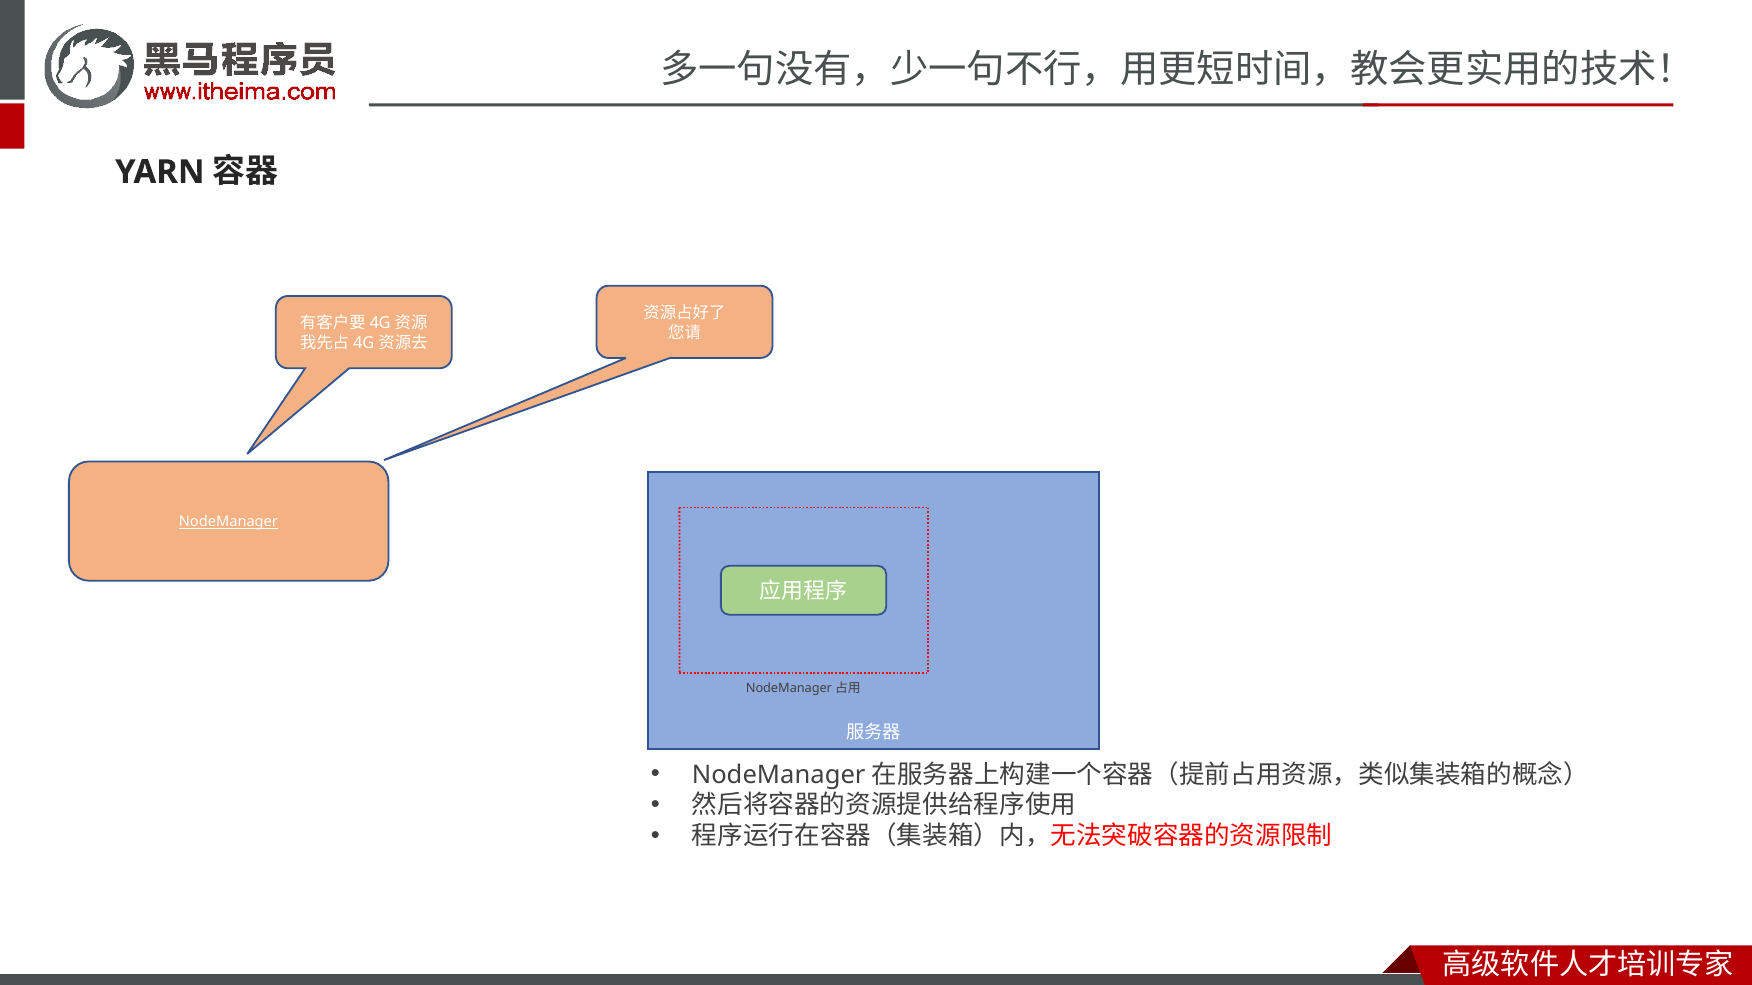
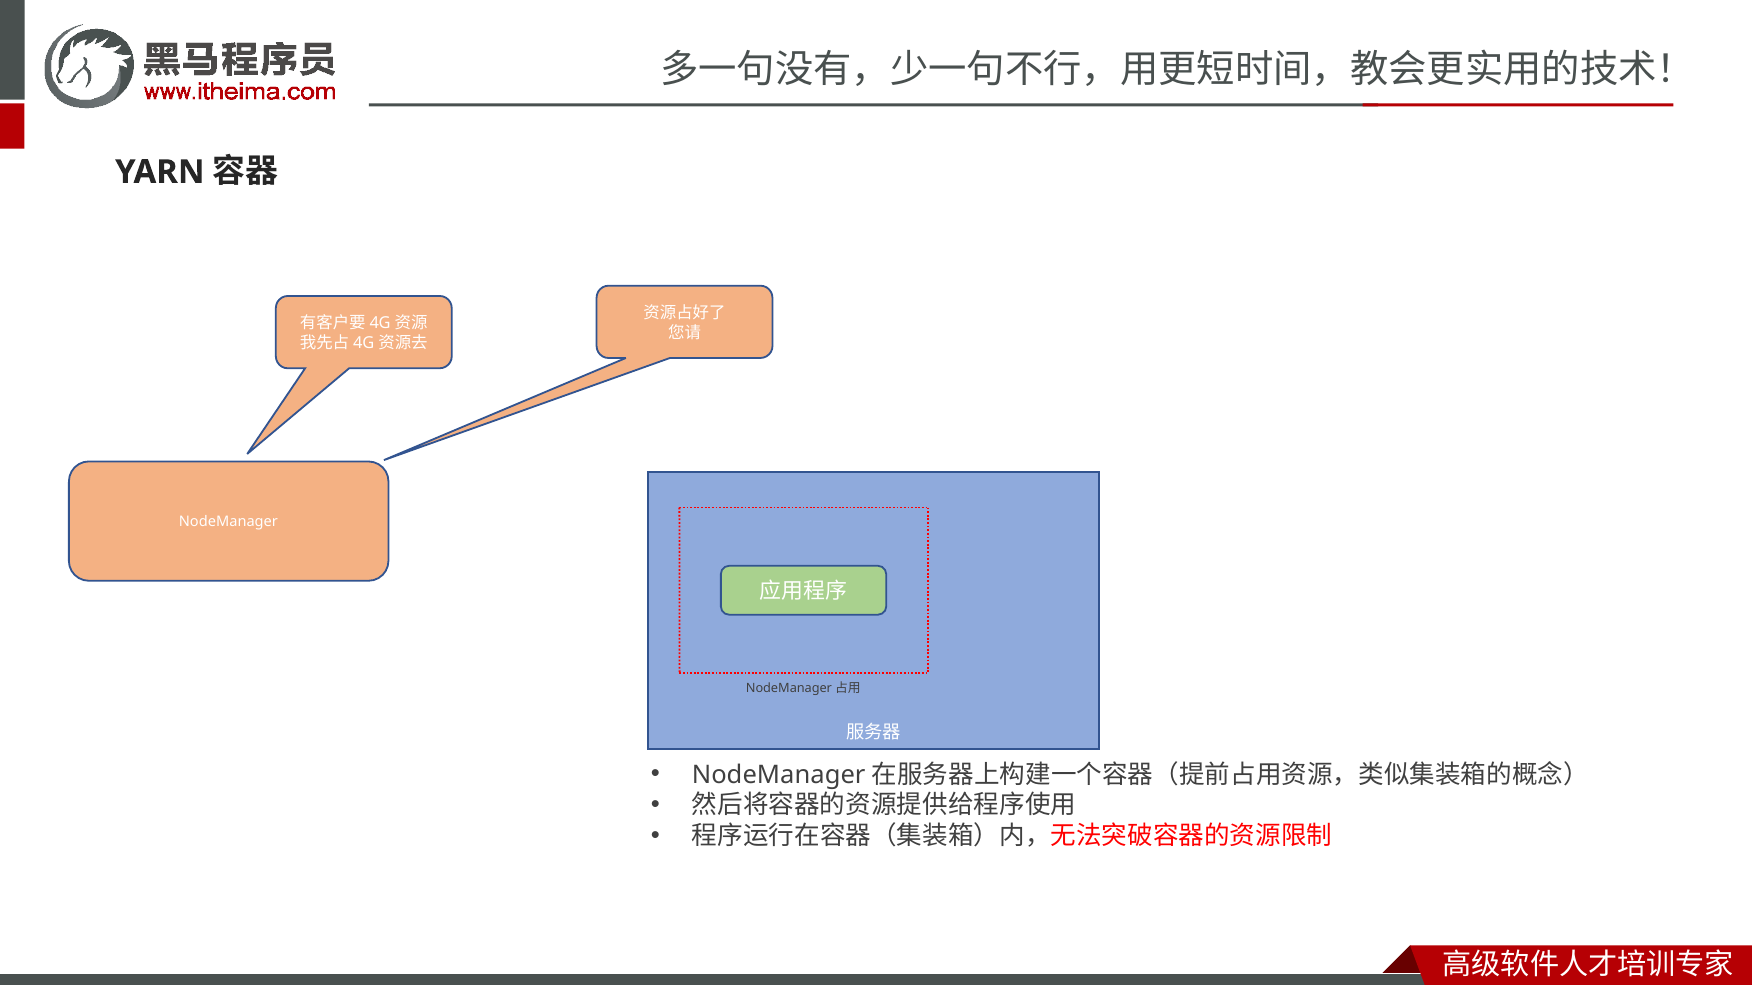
NodeManager underline: present -> none (228, 522)
